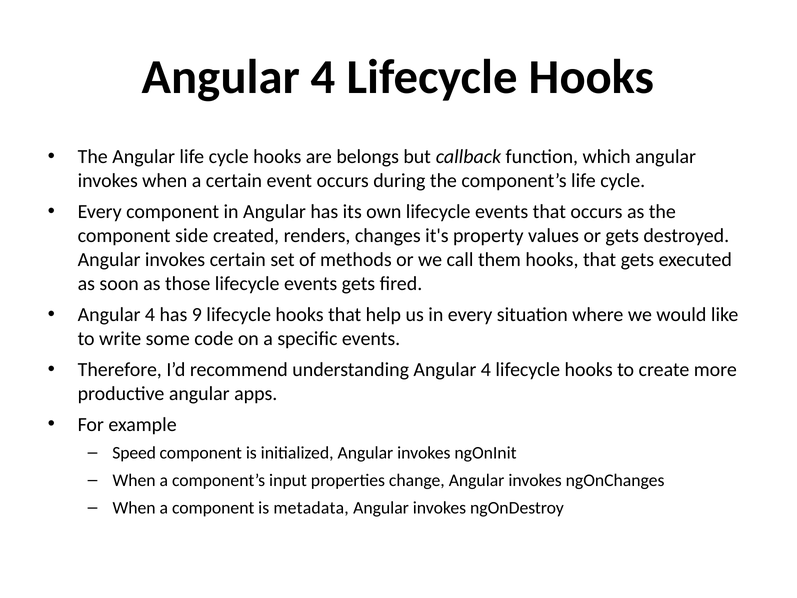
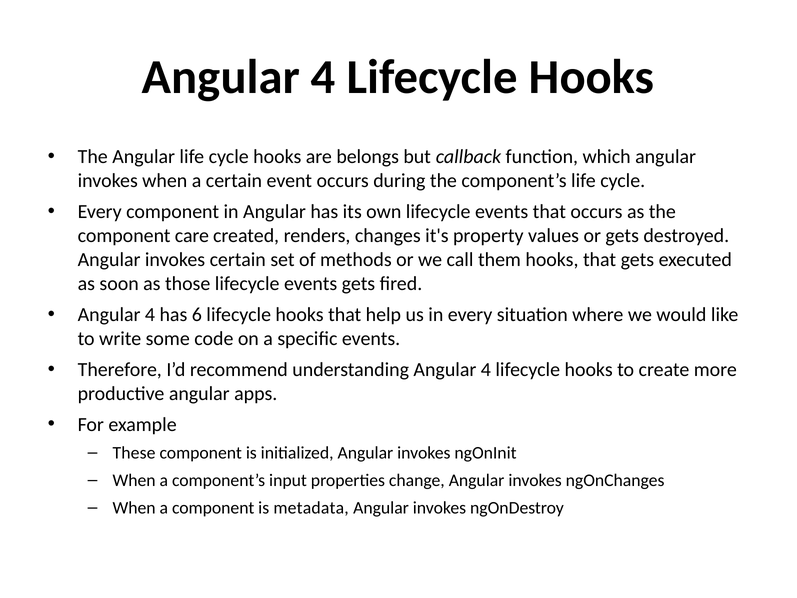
side: side -> care (192, 236)
9: 9 -> 6 (197, 314)
Speed: Speed -> These (134, 453)
